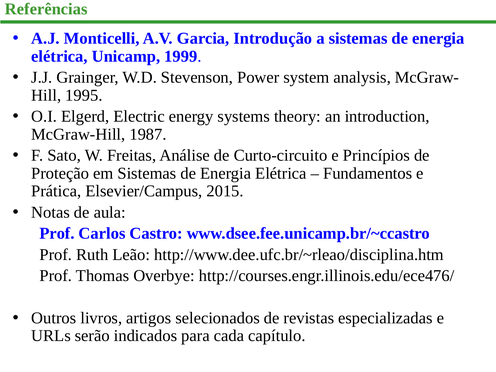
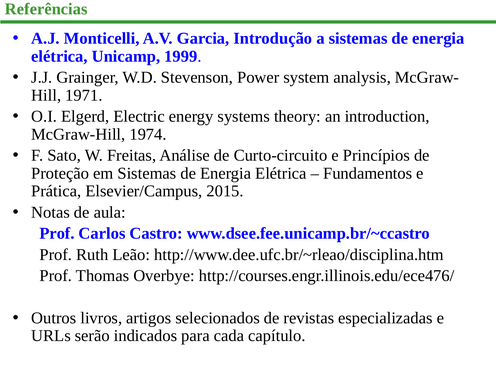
1995: 1995 -> 1971 (84, 95)
1987: 1987 -> 1974 (148, 134)
